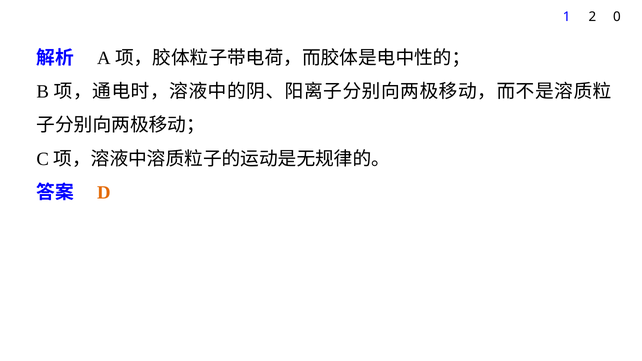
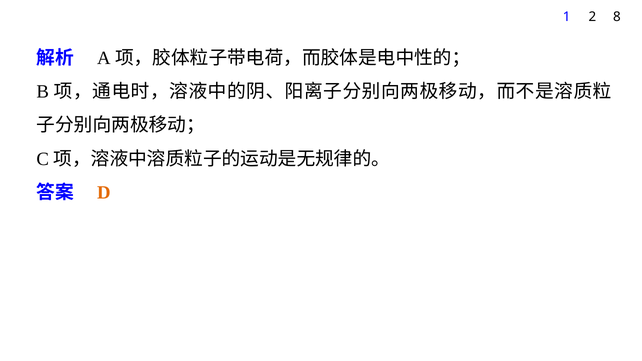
0: 0 -> 8 (617, 17)
